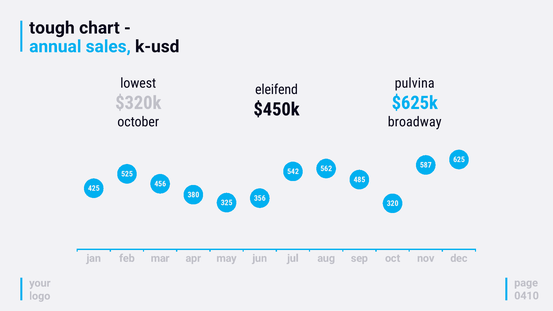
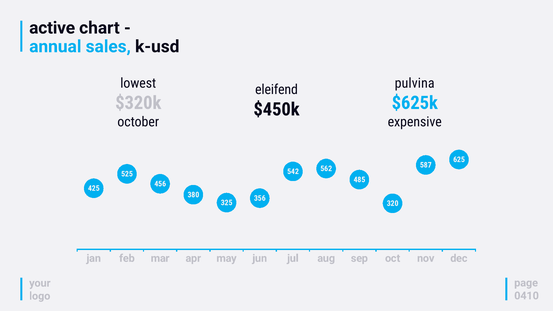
tough: tough -> active (52, 28)
broadway: broadway -> expensive (415, 122)
